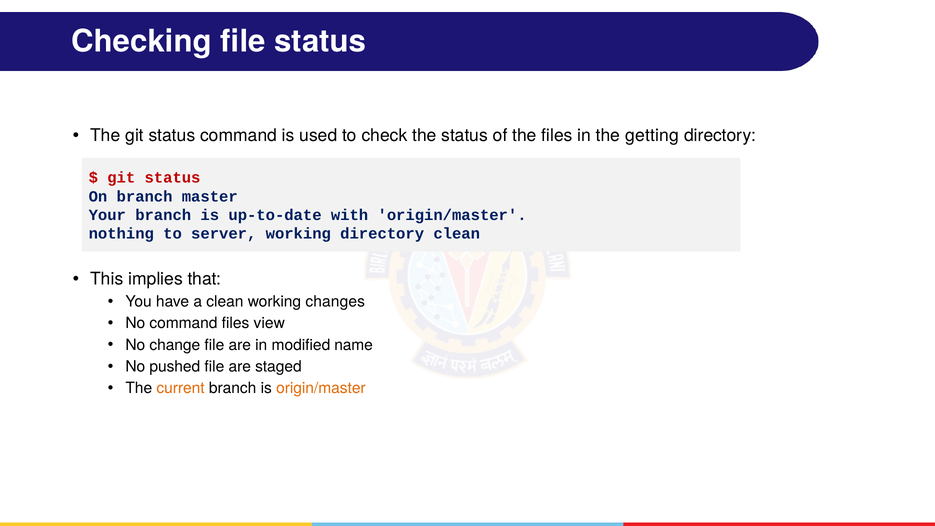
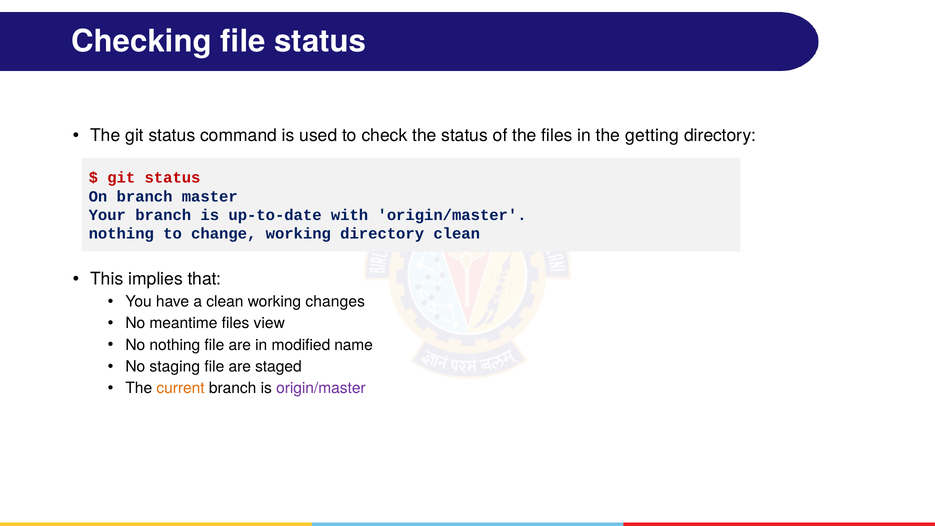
server: server -> change (224, 234)
No command: command -> meantime (183, 323)
No change: change -> nothing (175, 345)
pushed: pushed -> staging (175, 367)
origin/master colour: orange -> purple (321, 388)
